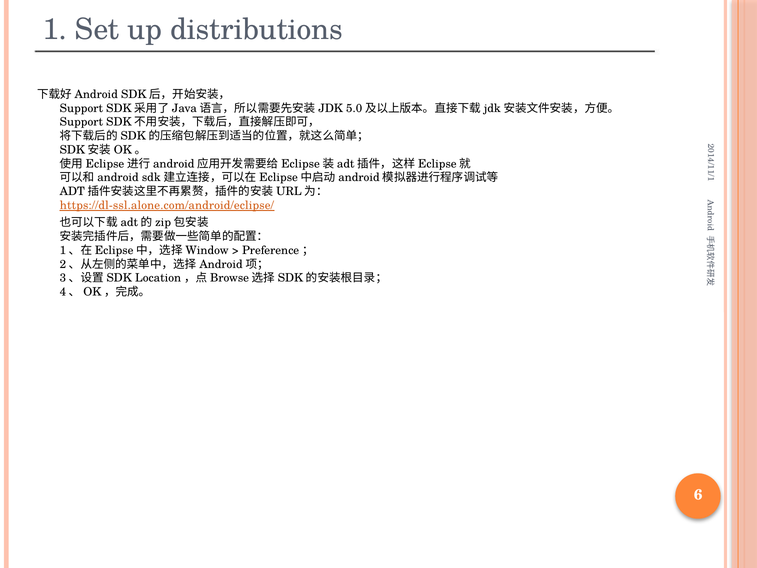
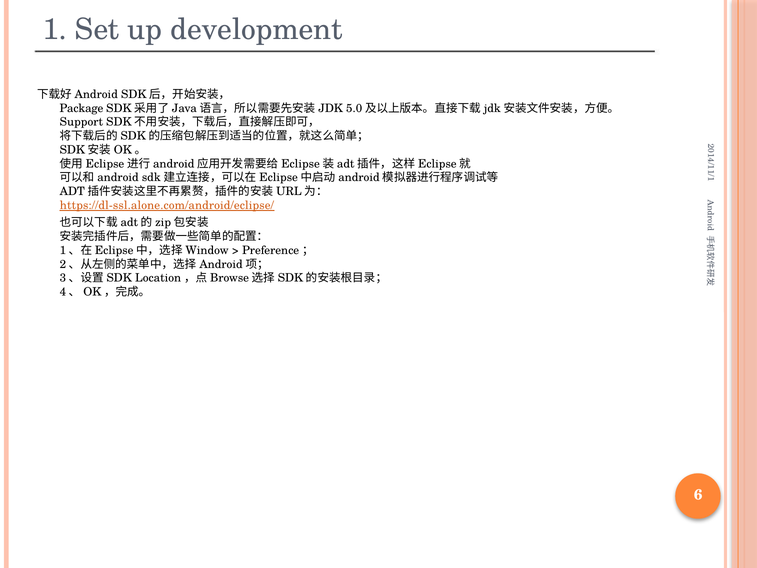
distributions: distributions -> development (256, 29)
Support: Support -> Package (81, 108)
